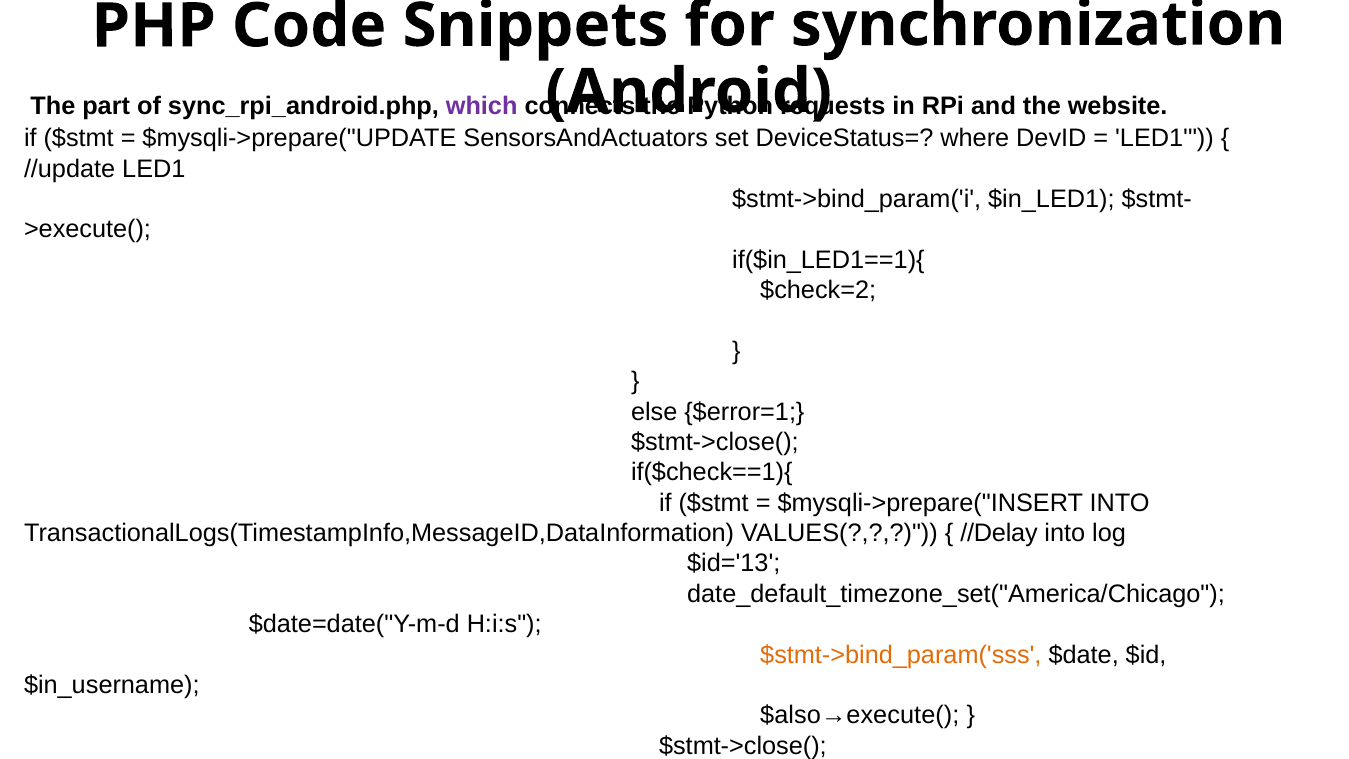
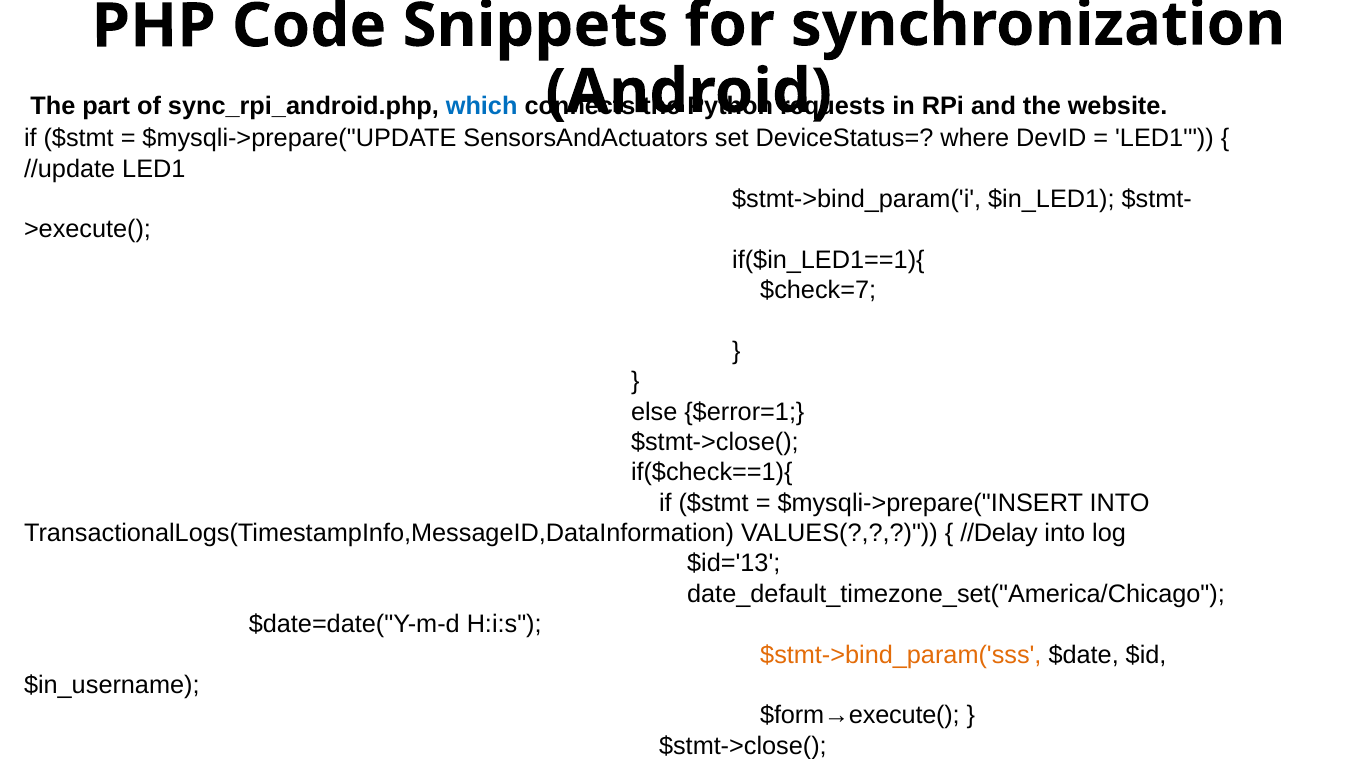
which colour: purple -> blue (482, 106)
$check=2: $check=2 -> $check=7 (818, 290)
$also→execute(: $also→execute( -> $form→execute( (860, 715)
